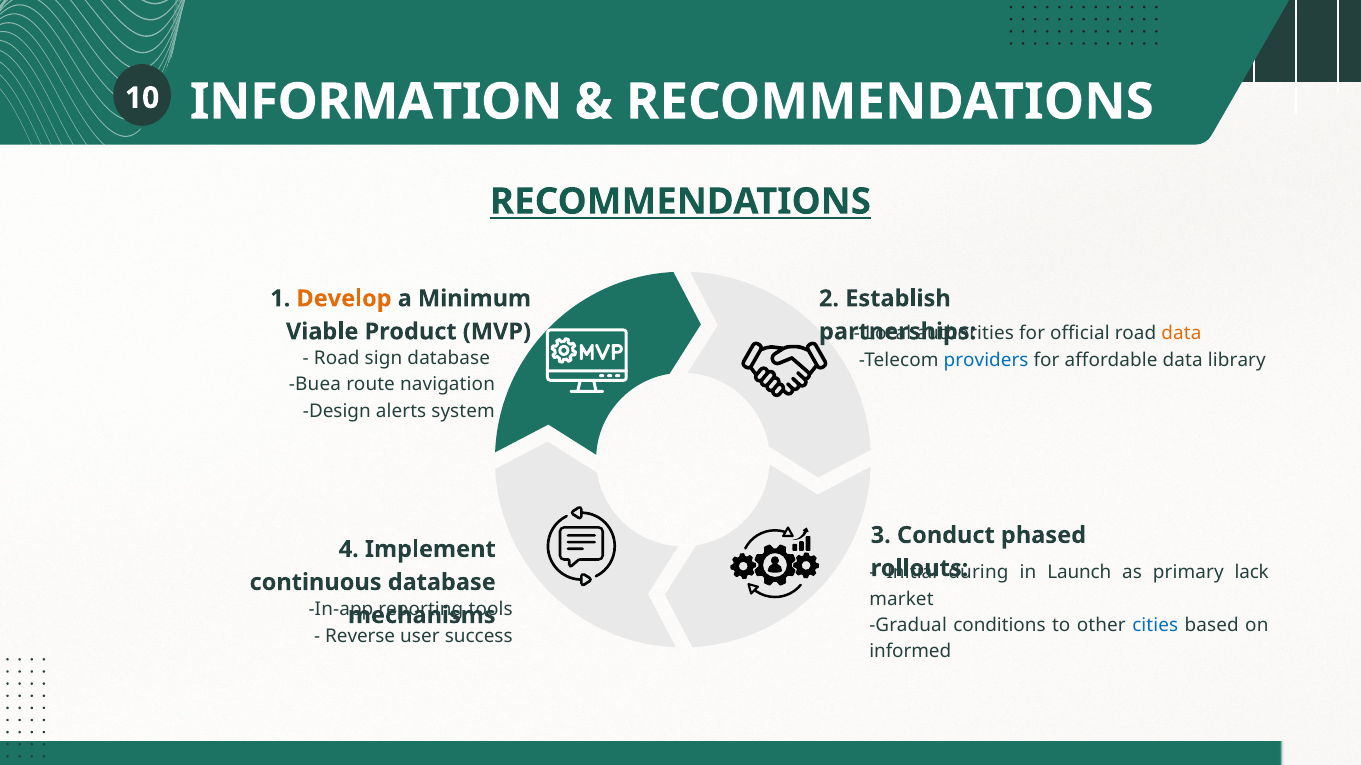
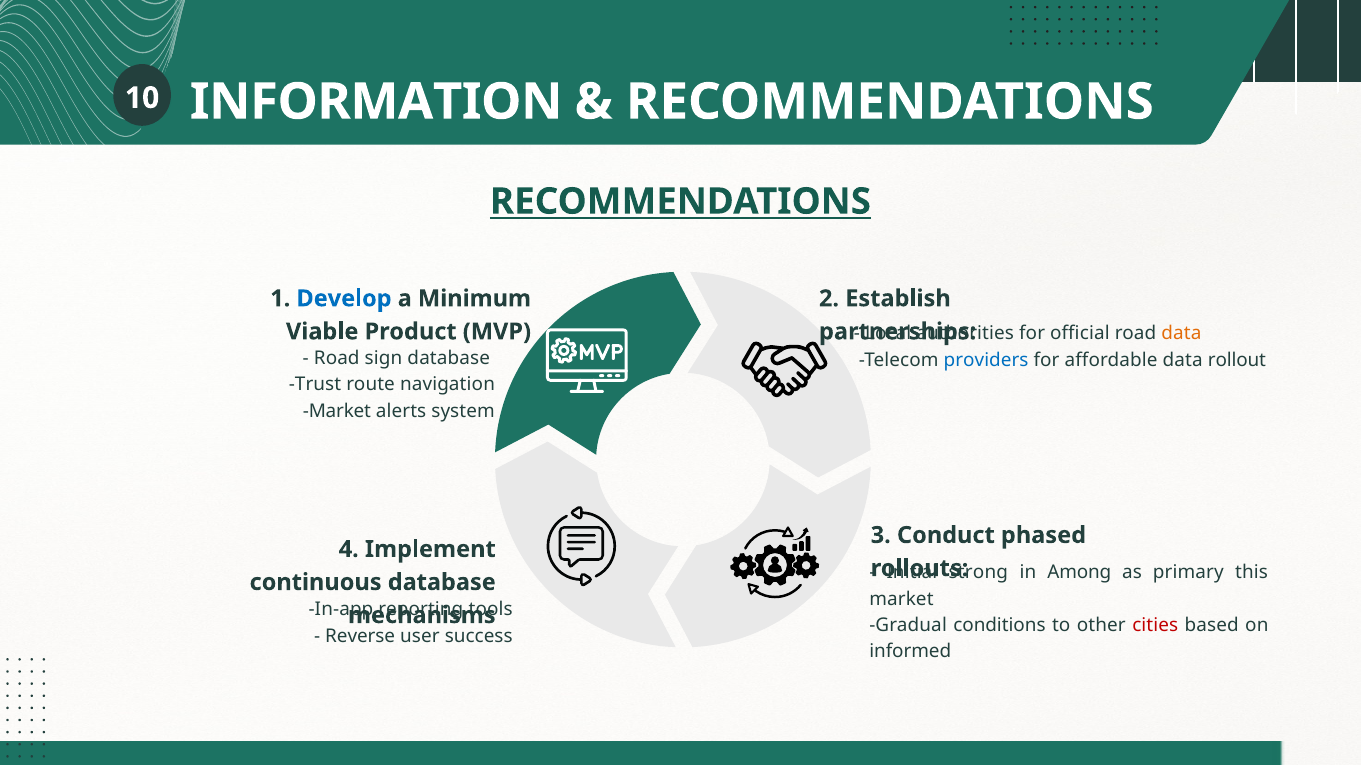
Develop colour: orange -> blue (344, 299)
library: library -> rollout (1237, 360)
Buea: Buea -> Trust (315, 385)
Design: Design -> Market (337, 411)
during: during -> strong (978, 573)
Launch: Launch -> Among (1079, 573)
lack: lack -> this (1252, 573)
cities colour: blue -> red (1155, 626)
